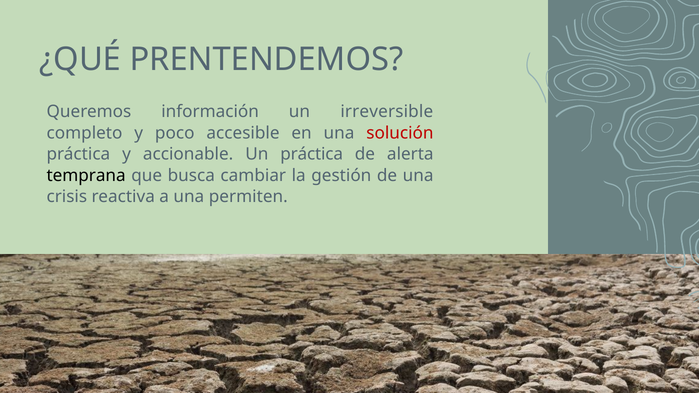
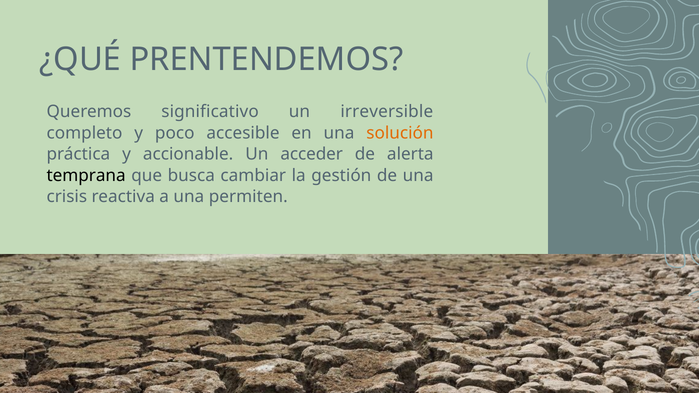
información: información -> significativo (210, 112)
solución colour: red -> orange (400, 133)
Un práctica: práctica -> acceder (312, 154)
